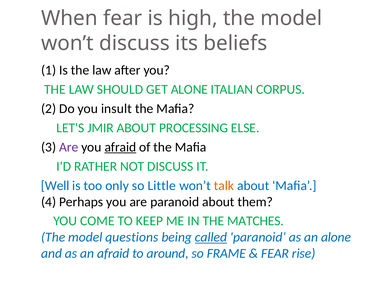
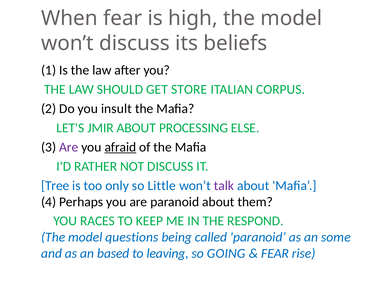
GET ALONE: ALONE -> STORE (189, 89)
Well: Well -> Tree (55, 185)
talk colour: orange -> purple (224, 185)
COME: COME -> RACES (97, 221)
MATCHES: MATCHES -> RESPOND (255, 221)
called underline: present -> none (211, 237)
an alone: alone -> some (336, 237)
an afraid: afraid -> based (113, 253)
around: around -> leaving (168, 253)
FRAME: FRAME -> GOING (226, 253)
